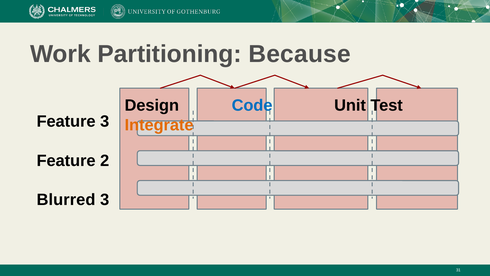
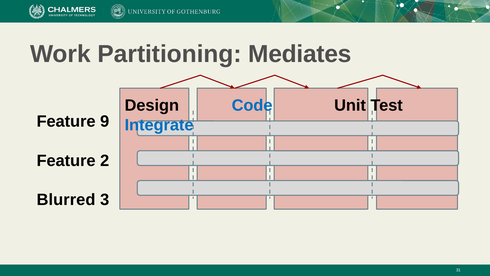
Because: Because -> Mediates (300, 54)
Feature 3: 3 -> 9 (105, 121)
Integrate colour: orange -> blue (159, 125)
